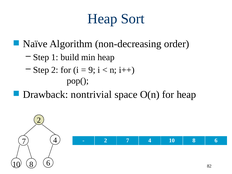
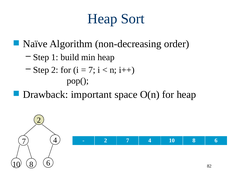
9: 9 -> 7 (92, 70)
nontrivial: nontrivial -> important (91, 94)
